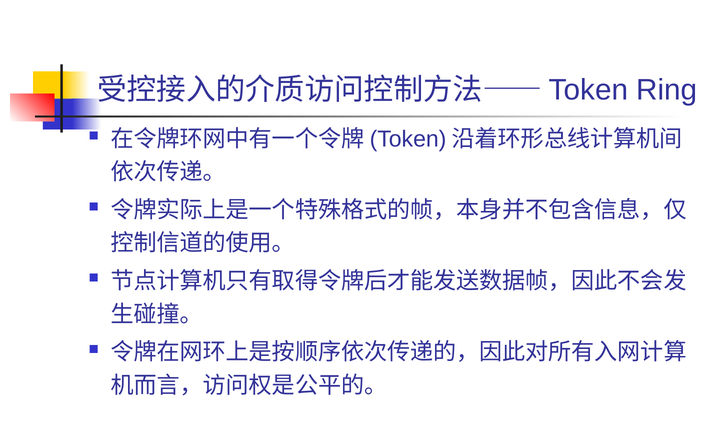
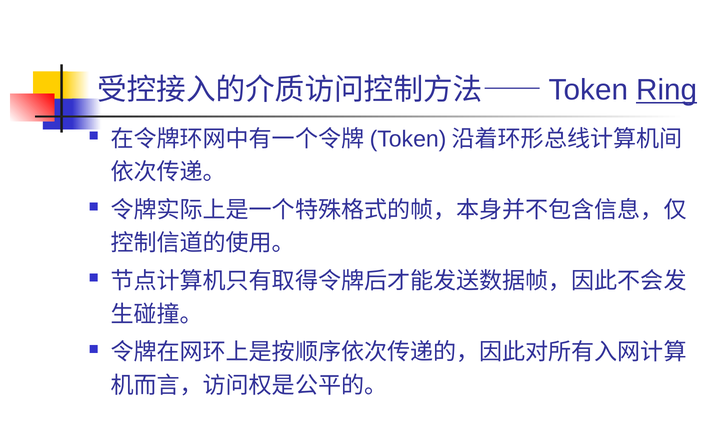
Ring underline: none -> present (667, 90)
